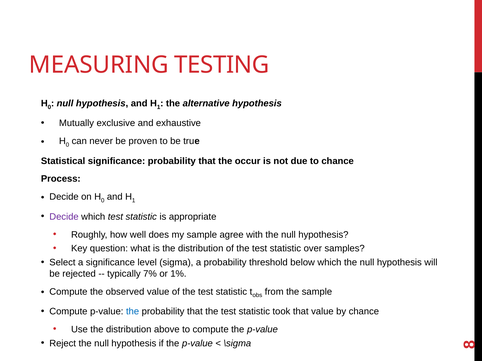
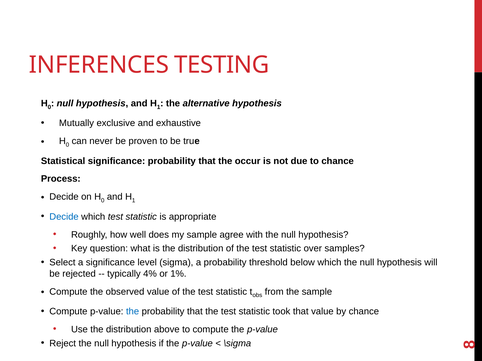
MEASURING: MEASURING -> INFERENCES (99, 65)
Decide colour: purple -> blue (64, 217)
7%: 7% -> 4% (150, 274)
